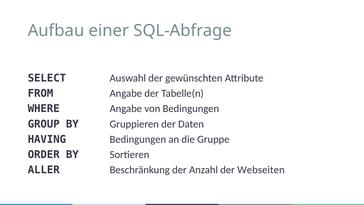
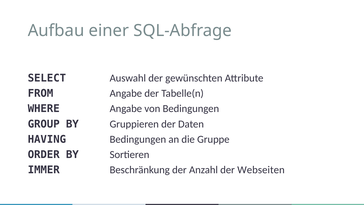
ALLER: ALLER -> IMMER (44, 170)
